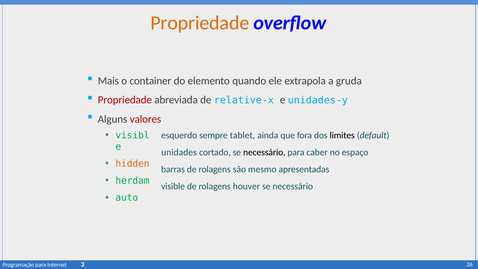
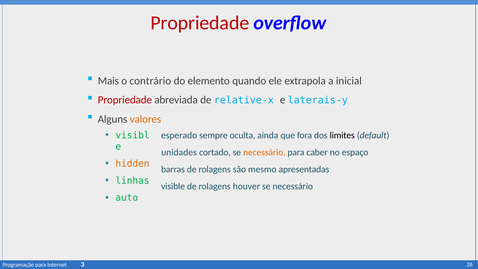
Propriedade colour: orange -> red (200, 23)
container: container -> contrário (150, 81)
gruda: gruda -> inicial (349, 81)
unidades-y: unidades-y -> laterais-y (318, 100)
valores colour: red -> orange (145, 119)
esquerdo: esquerdo -> esperado (179, 135)
tablet: tablet -> oculta (243, 135)
necessário colour: black -> orange (264, 152)
herdam: herdam -> linhas (132, 181)
